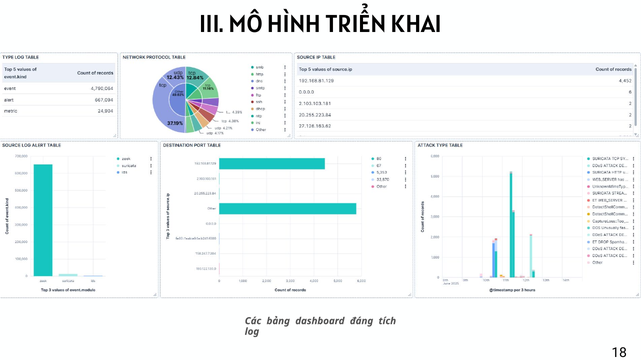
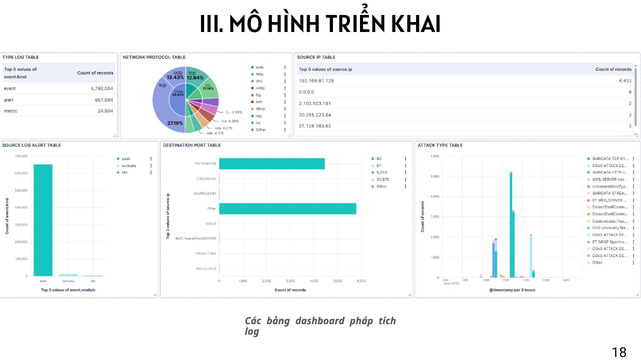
đáng: đáng -> pháp (362, 321)
